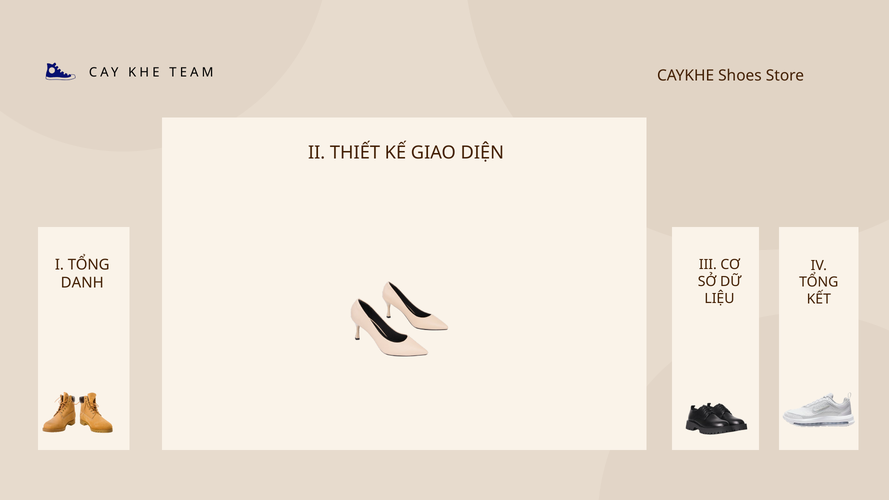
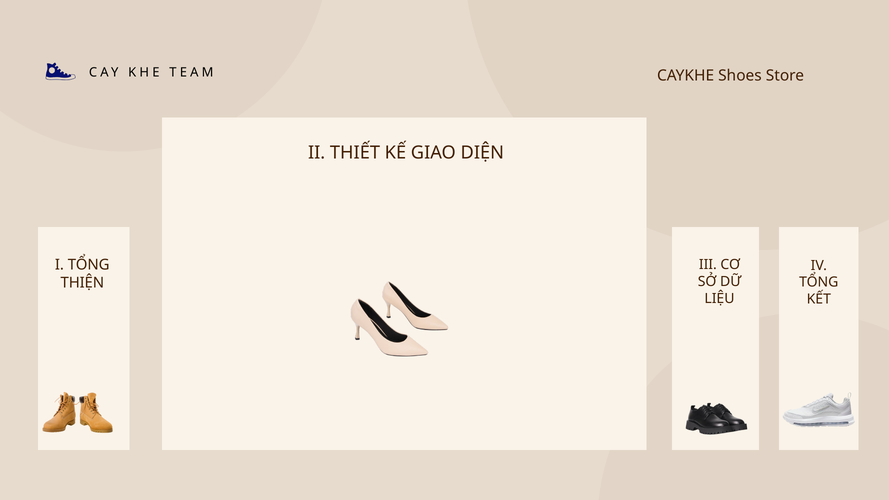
DANH: DANH -> THIỆN (82, 283)
